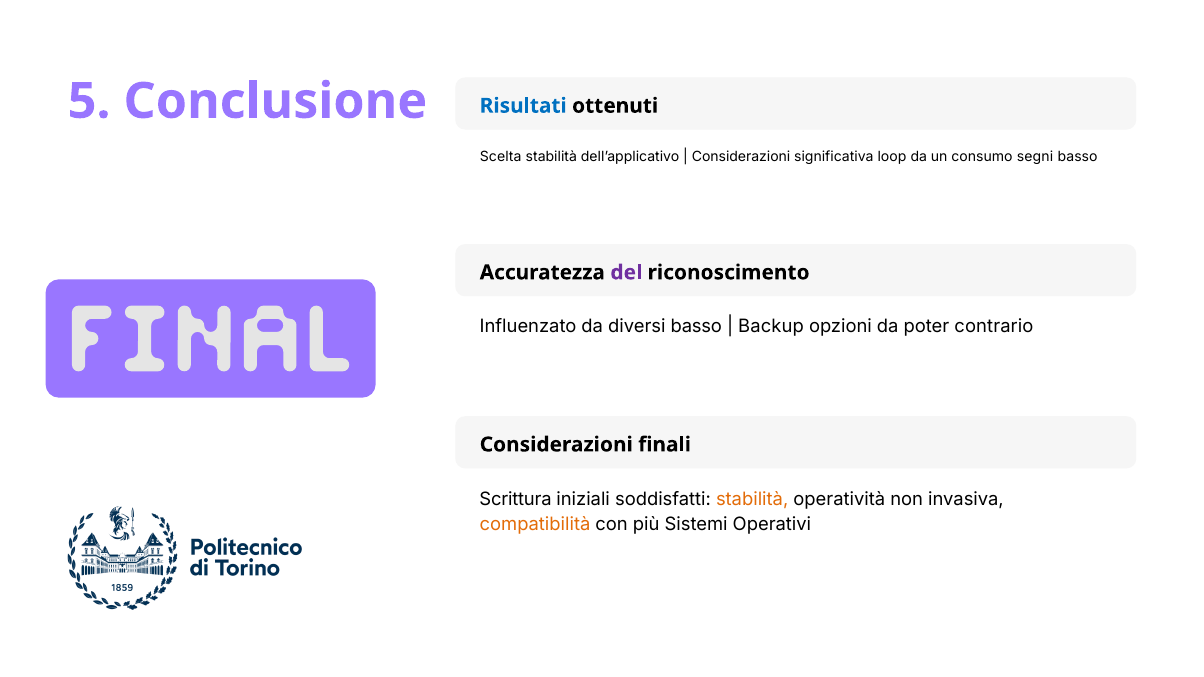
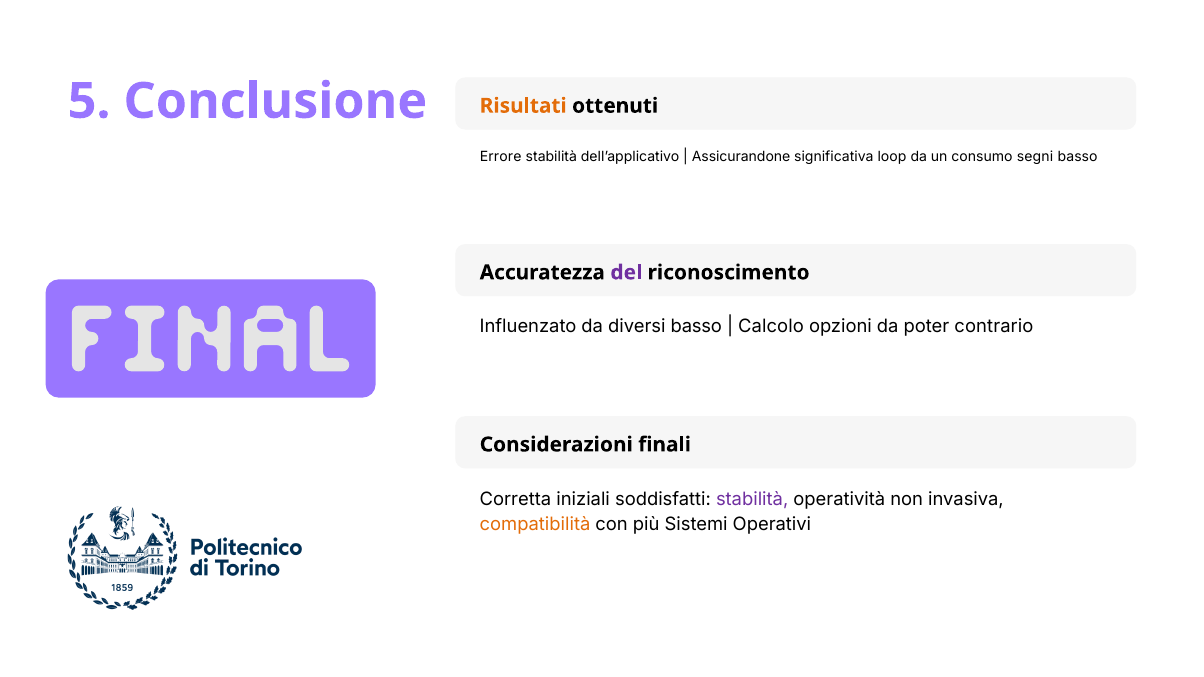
Risultati colour: blue -> orange (523, 106)
Scelta: Scelta -> Errore (501, 157)
Considerazioni: Considerazioni -> Assicurandone (741, 157)
Backup: Backup -> Calcolo (771, 327)
Scrittura: Scrittura -> Corretta (515, 499)
stabilità colour: orange -> purple (752, 499)
